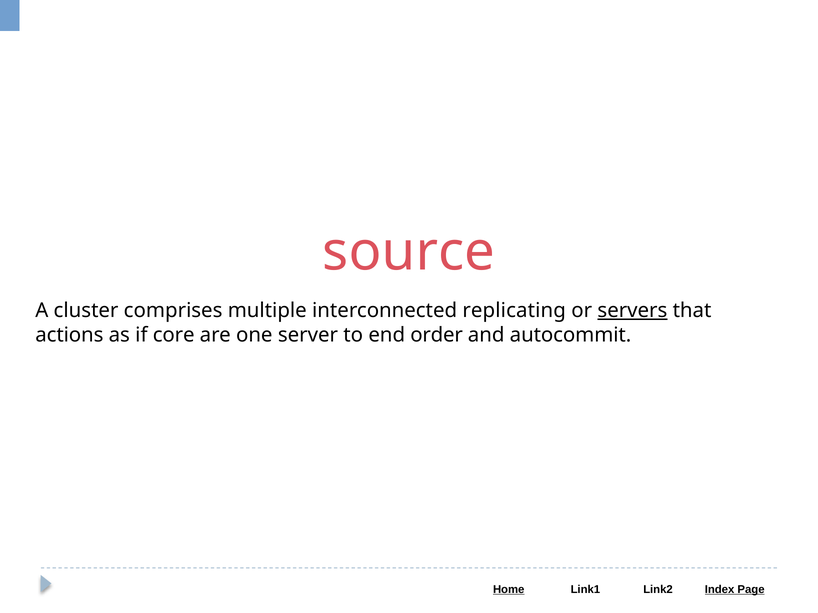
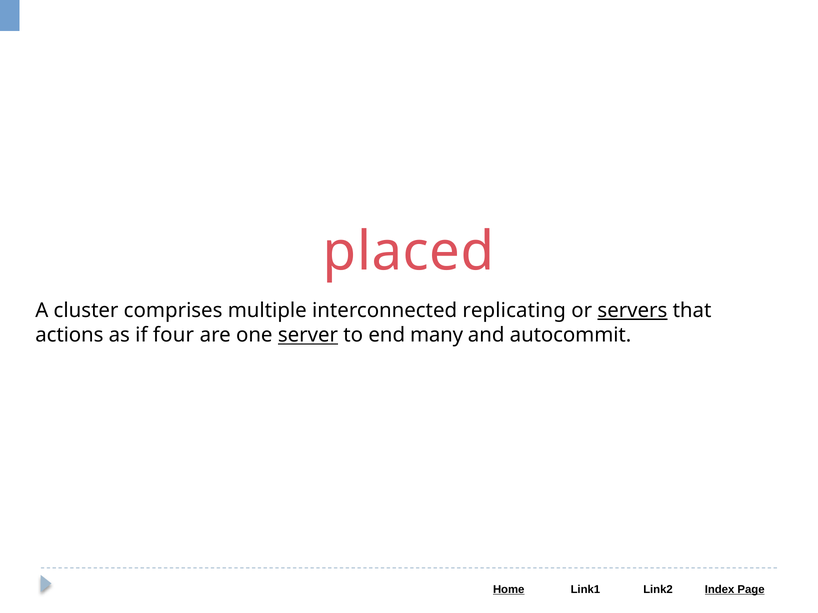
source: source -> placed (409, 252)
core: core -> four (173, 335)
server underline: none -> present (308, 335)
order: order -> many (437, 335)
